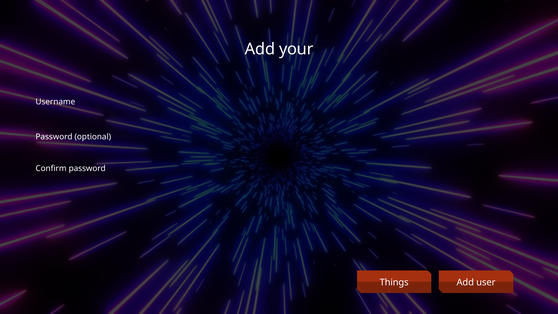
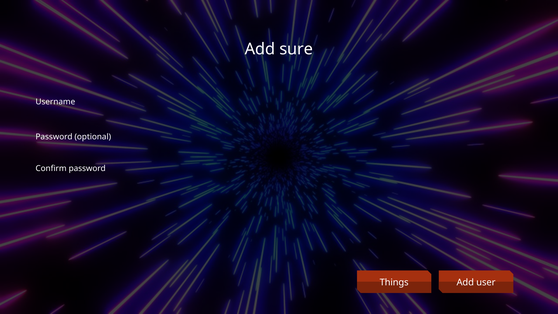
your: your -> sure (296, 49)
